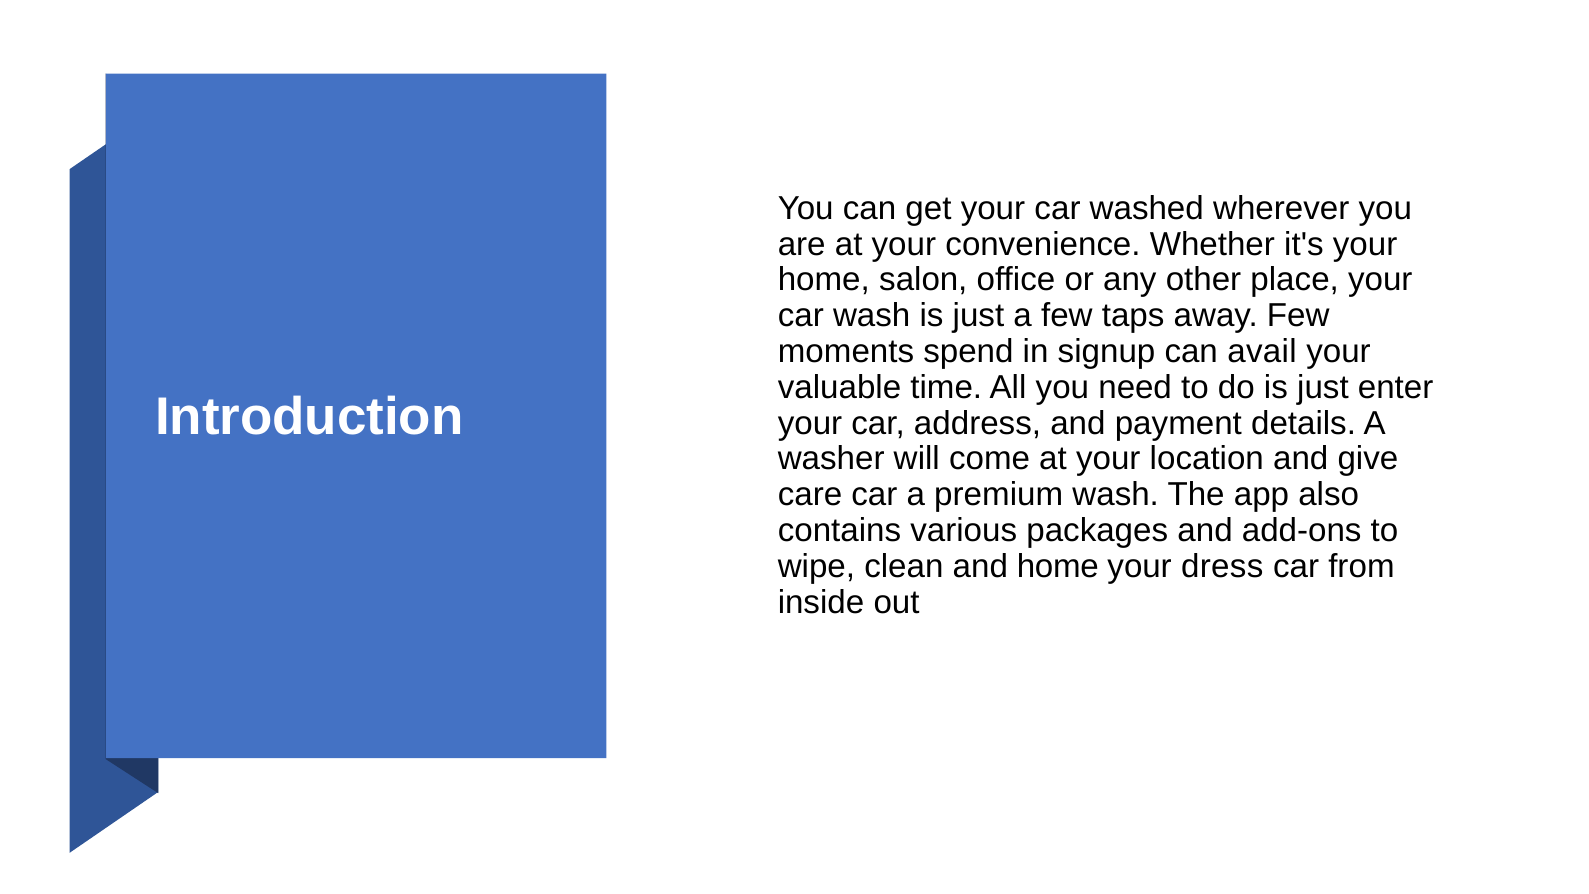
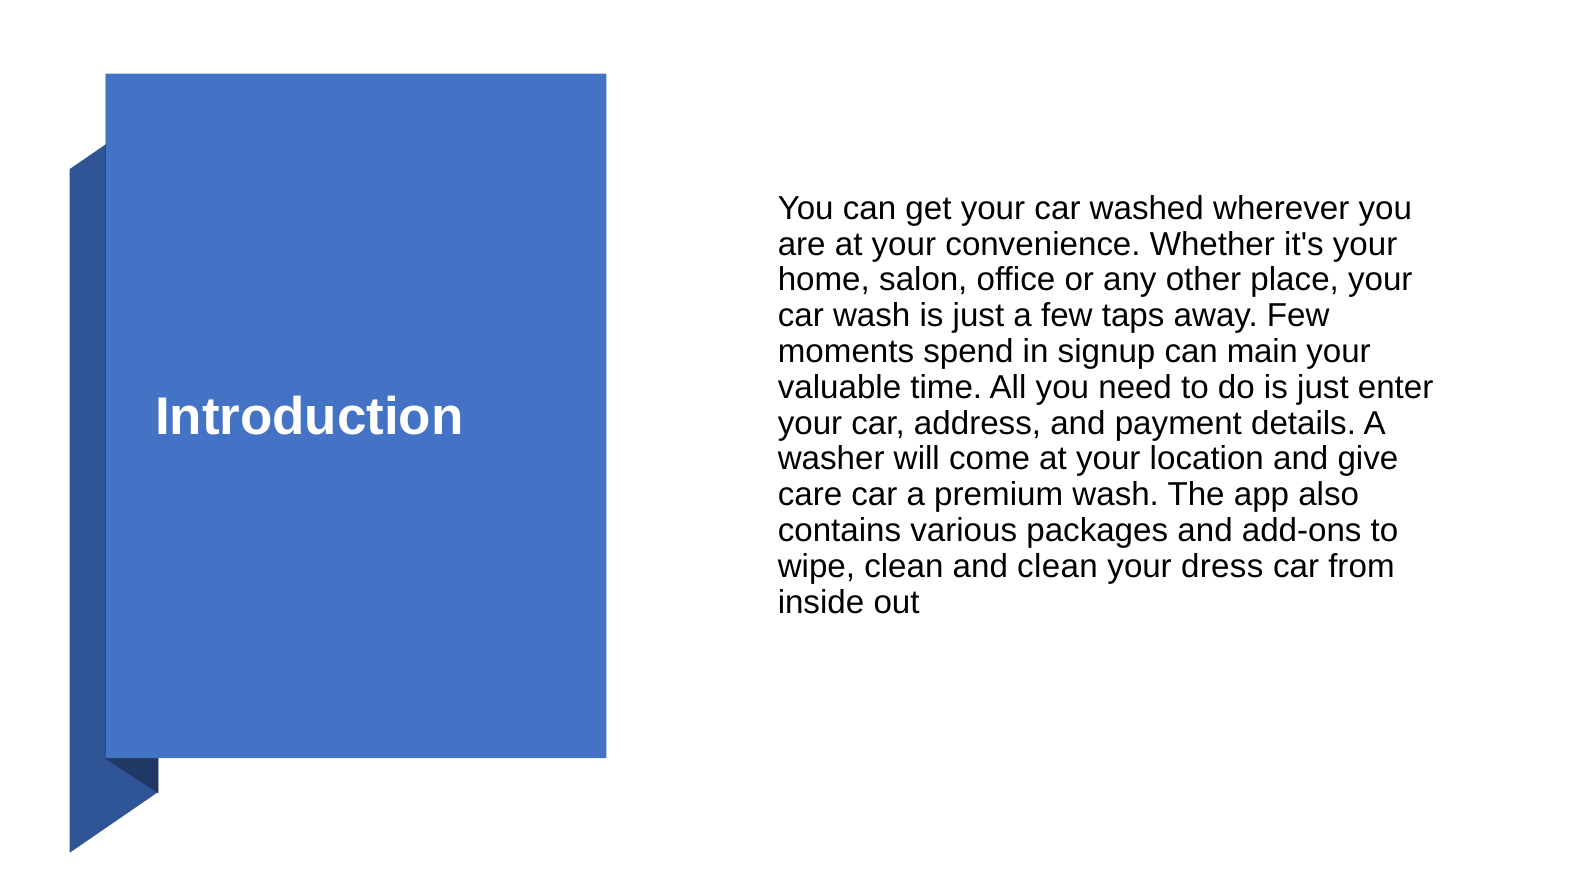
avail: avail -> main (1262, 351)
and home: home -> clean (1057, 566)
